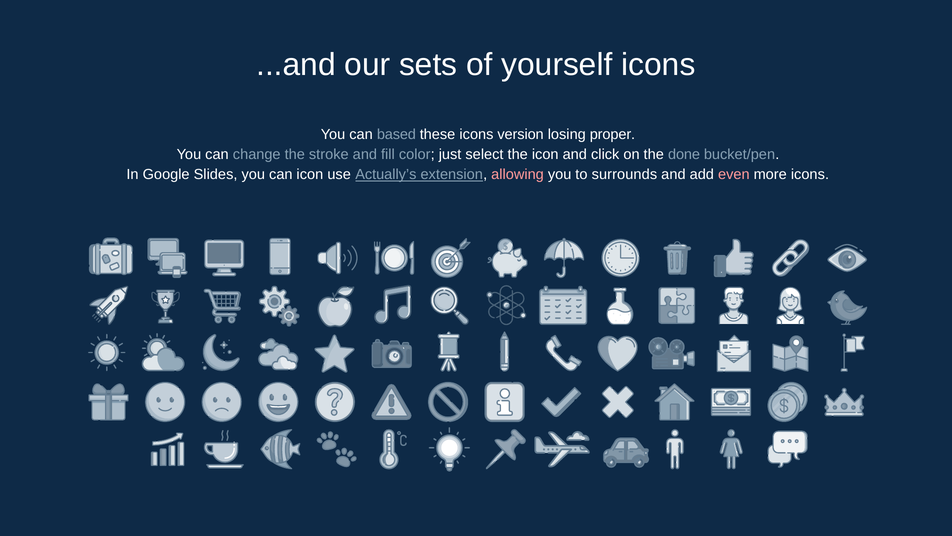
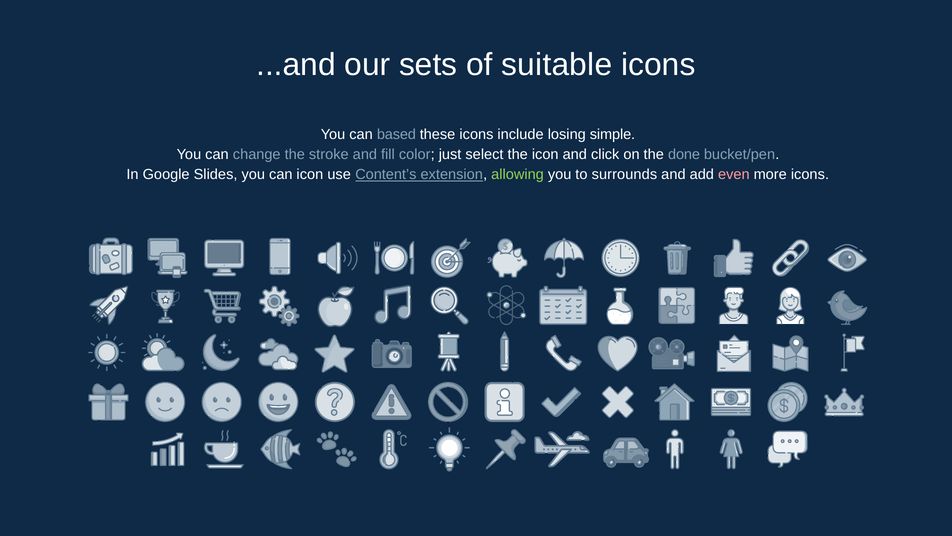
yourself: yourself -> suitable (557, 65)
version: version -> include (521, 134)
proper: proper -> simple (612, 134)
Actually’s: Actually’s -> Content’s (386, 174)
allowing colour: pink -> light green (518, 174)
